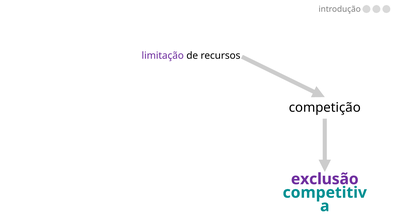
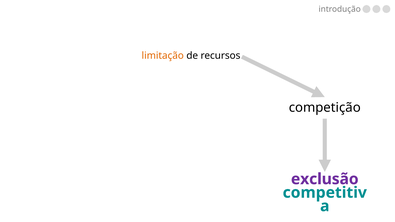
limitação colour: purple -> orange (163, 56)
